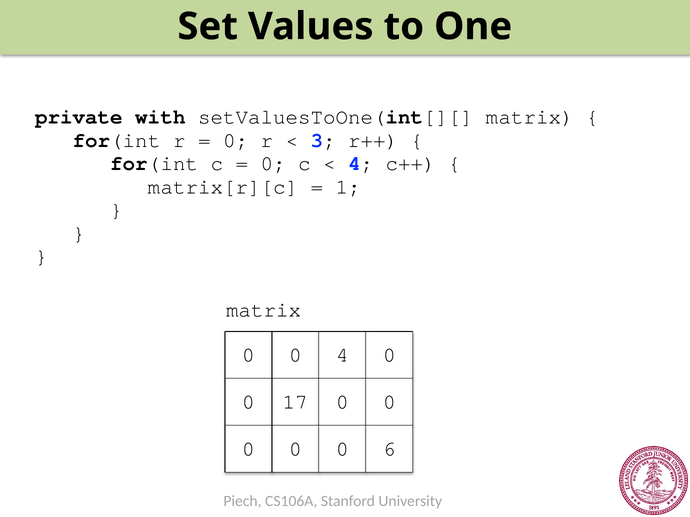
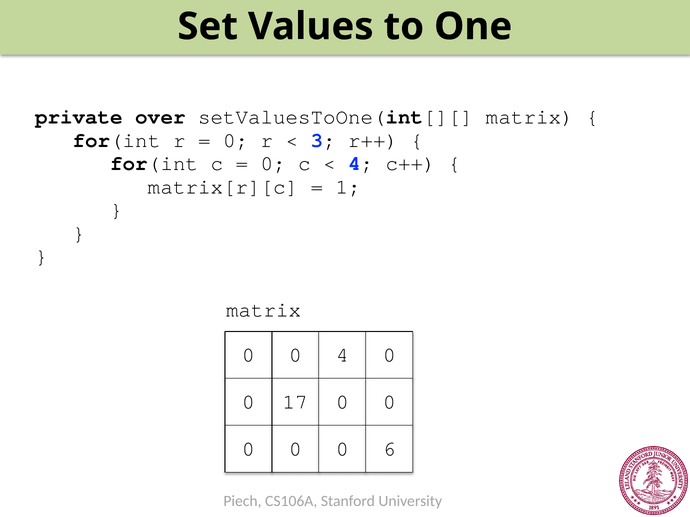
with: with -> over (161, 117)
